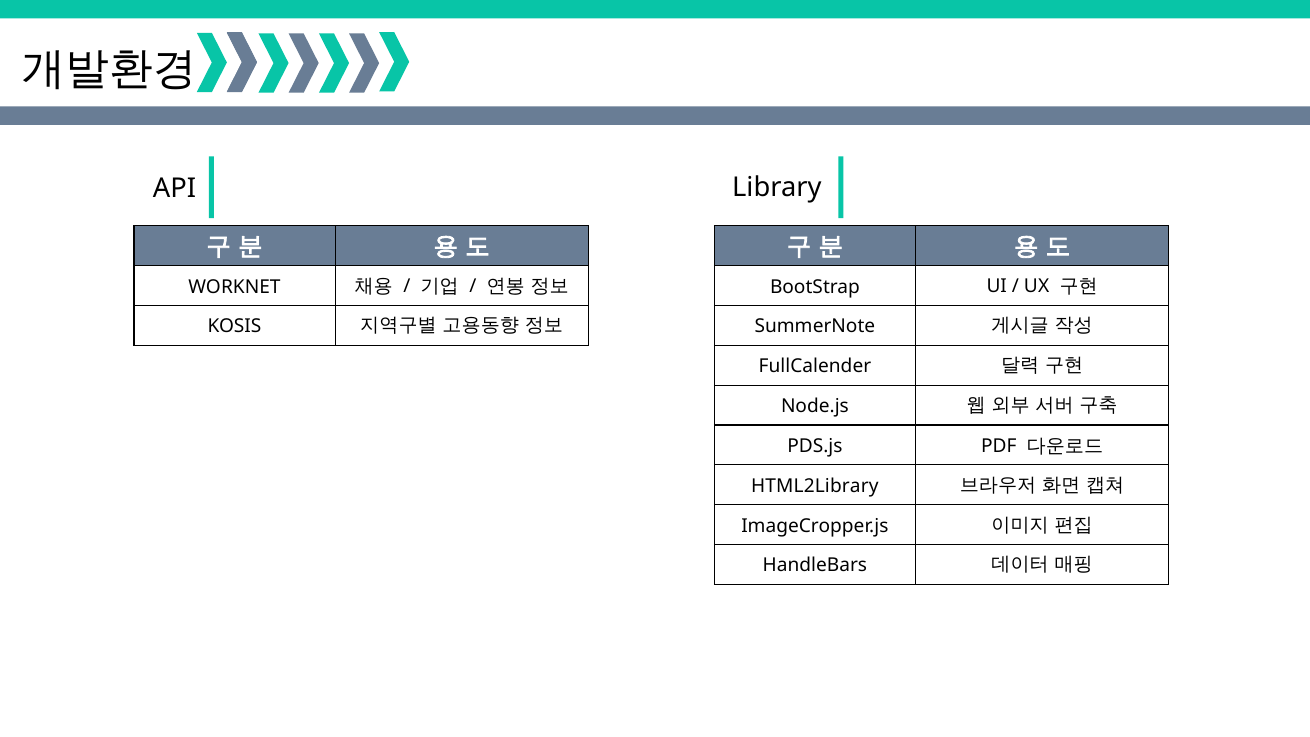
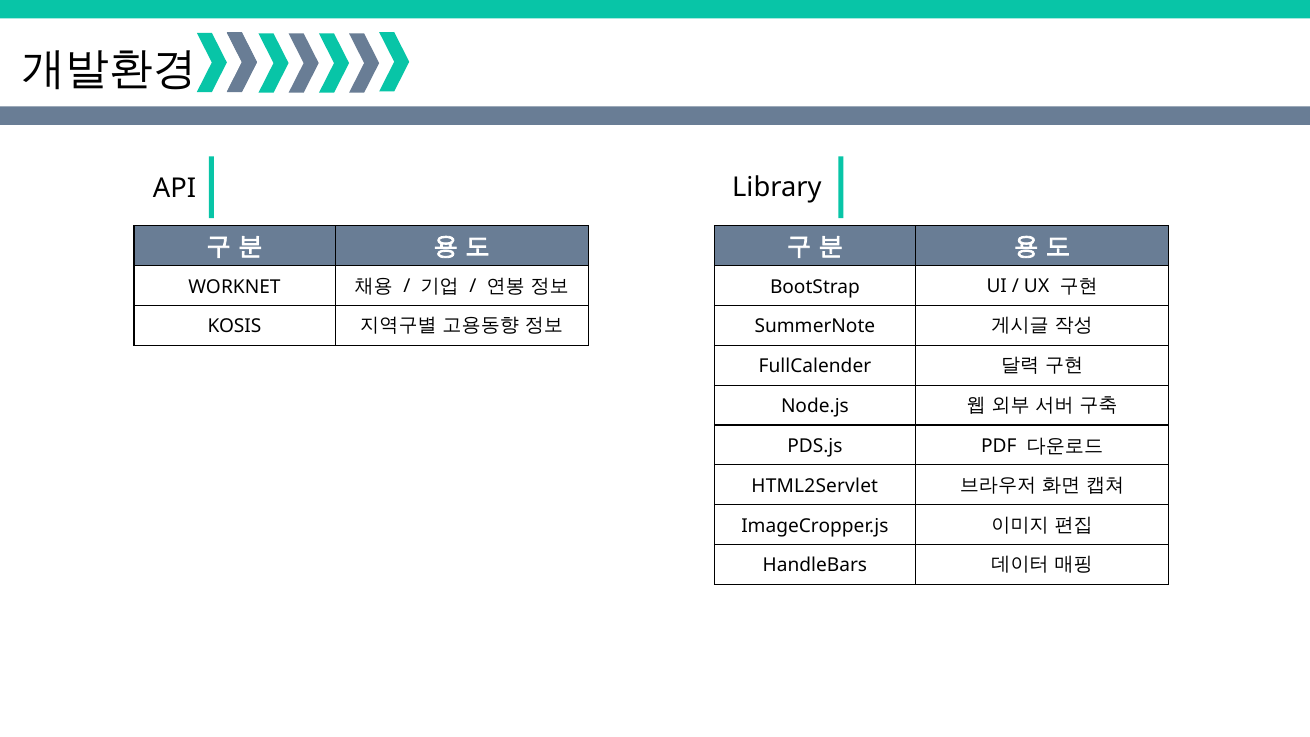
HTML2Library: HTML2Library -> HTML2Servlet (815, 486)
